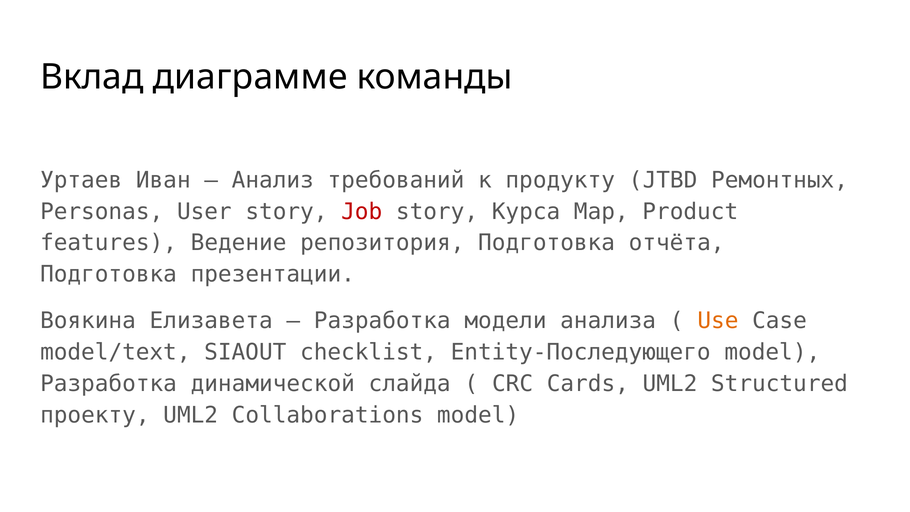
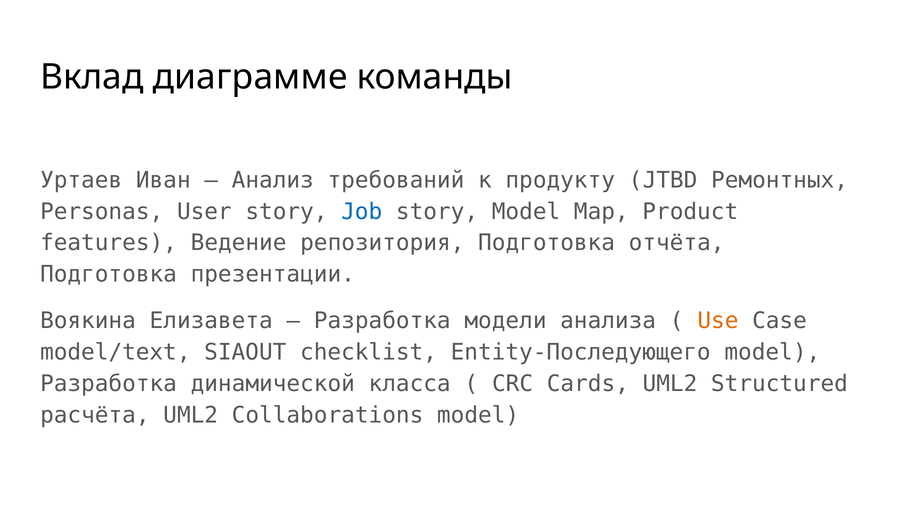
Job colour: red -> blue (362, 212)
story Курса: Курса -> Model (526, 212)
слайда: слайда -> класса (410, 384)
проекту: проекту -> расчёта (95, 415)
